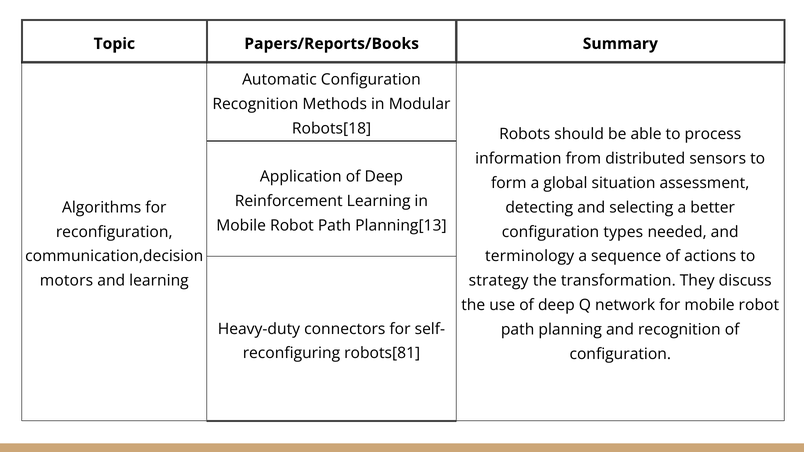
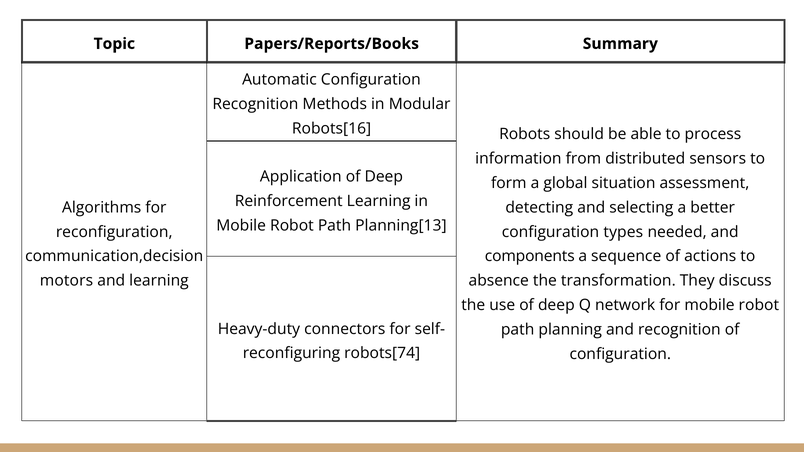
Robots[18: Robots[18 -> Robots[16 (332, 129)
terminology: terminology -> components (530, 256)
strategy: strategy -> absence (499, 281)
robots[81: robots[81 -> robots[74 (382, 354)
